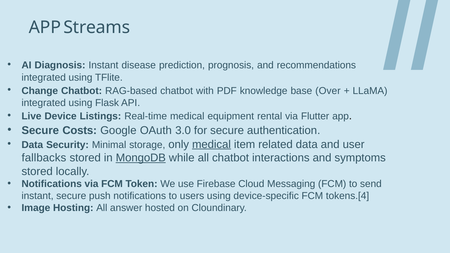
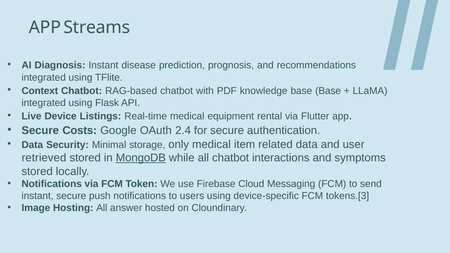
Change: Change -> Context (40, 91)
base Over: Over -> Base (328, 91)
3.0: 3.0 -> 2.4 (183, 131)
medical underline: present -> none (211, 144)
fallbacks: fallbacks -> retrieved (44, 158)
tokens.[4: tokens.[4 -> tokens.[3 (348, 196)
